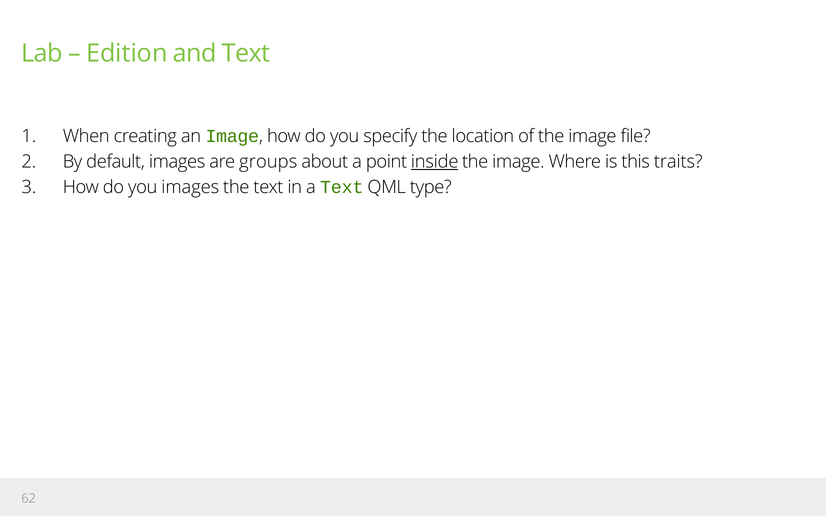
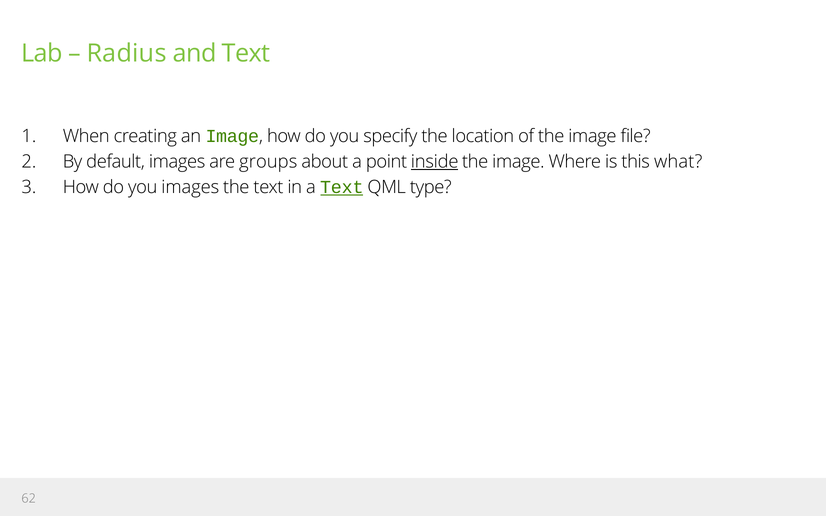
Edition: Edition -> Radius (127, 53)
traits: traits -> what (678, 162)
Text underline: none -> present (342, 187)
